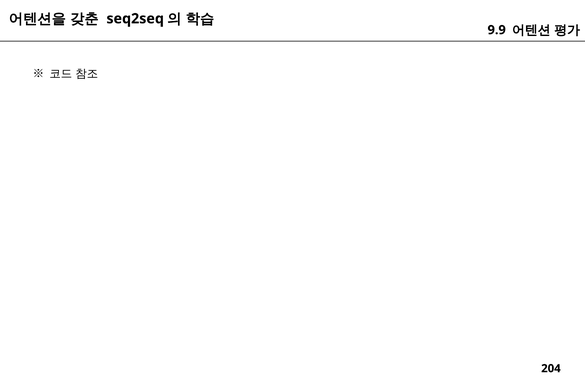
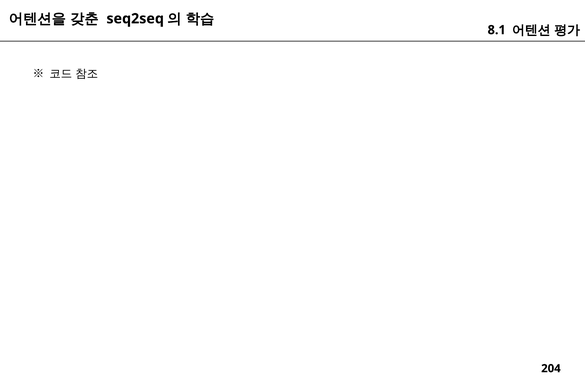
9.9: 9.9 -> 8.1 (497, 30)
